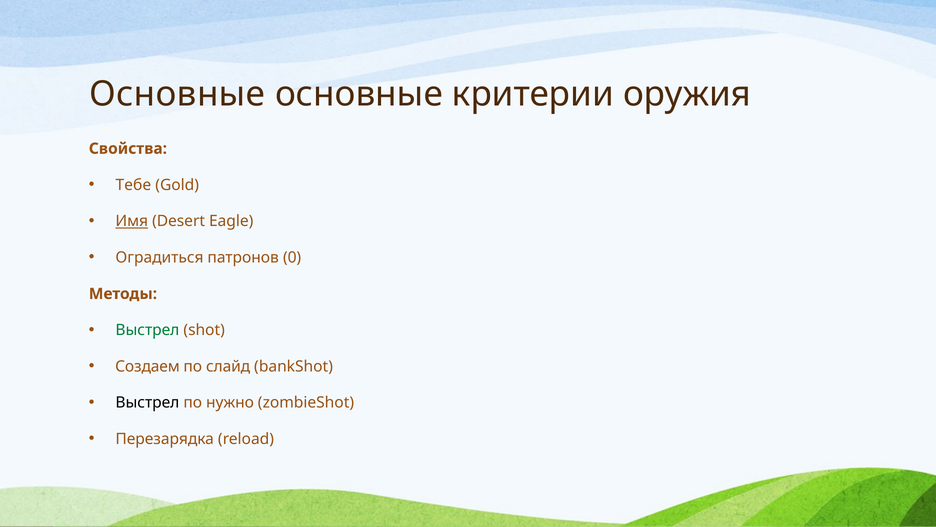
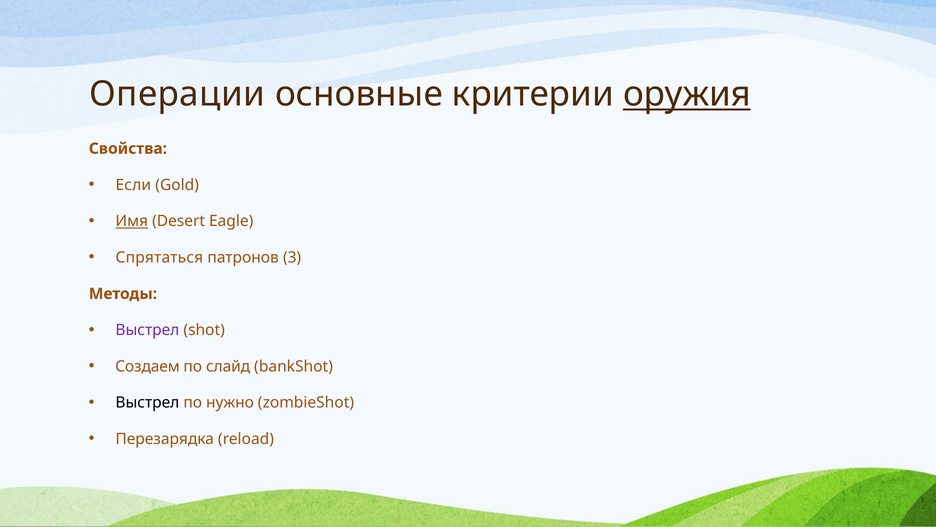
Основные: Основные -> Операции (177, 94)
оружия underline: none -> present (687, 94)
Тебе: Тебе -> Если (133, 185)
Оградиться: Оградиться -> Спрятаться (159, 257)
0: 0 -> 3 (292, 257)
Выстрел colour: green -> purple (147, 330)
